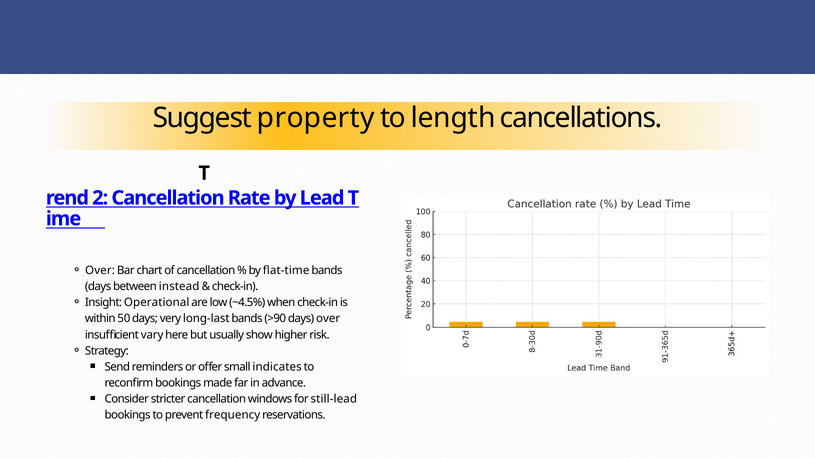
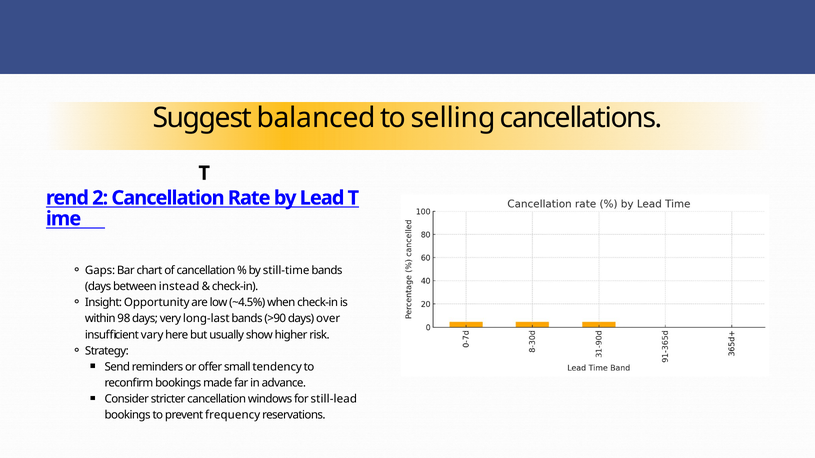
property: property -> balanced (316, 118)
length: length -> selling (453, 118)
Over: Over -> Gaps (100, 271)
flat-time: flat-time -> still-time (286, 271)
Operational: Operational -> Opportunity (157, 303)
50: 50 -> 98 (124, 319)
indicates: indicates -> tendency (277, 367)
